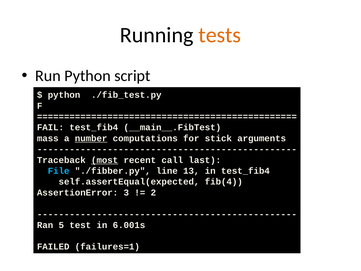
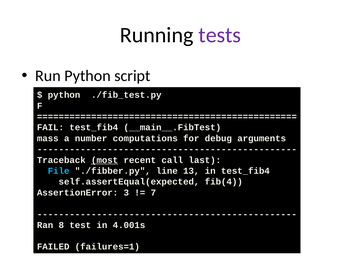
tests colour: orange -> purple (220, 35)
number underline: present -> none (91, 138)
stick: stick -> debug (218, 138)
2: 2 -> 7 (153, 192)
5: 5 -> 8 (61, 225)
6.001s: 6.001s -> 4.001s (129, 225)
